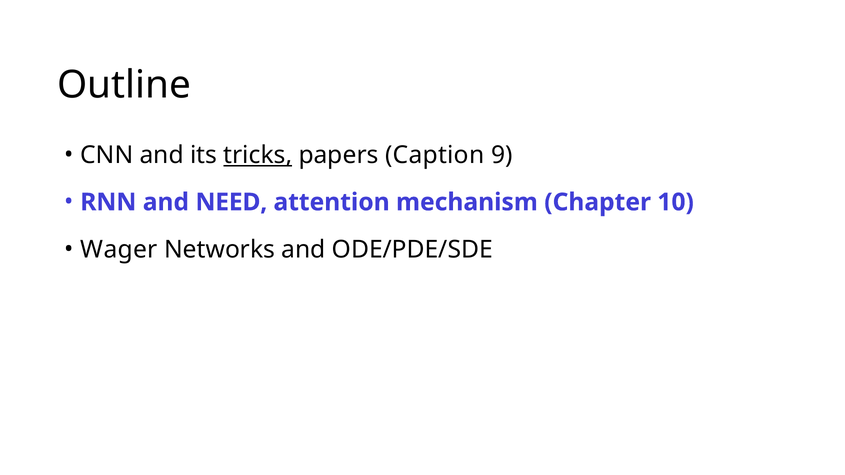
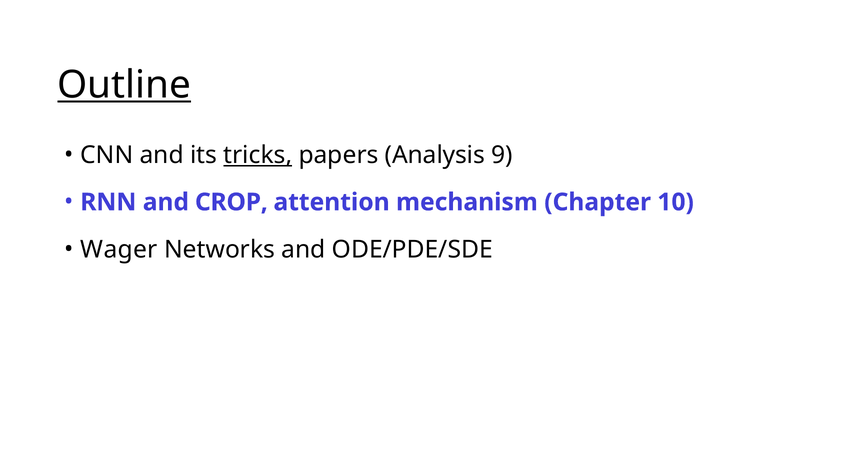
Outline underline: none -> present (124, 85)
Caption: Caption -> Analysis (435, 155)
NEED: NEED -> CROP (231, 202)
